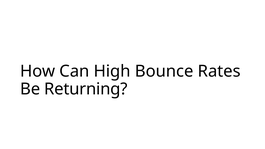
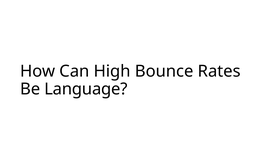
Returning: Returning -> Language (86, 89)
